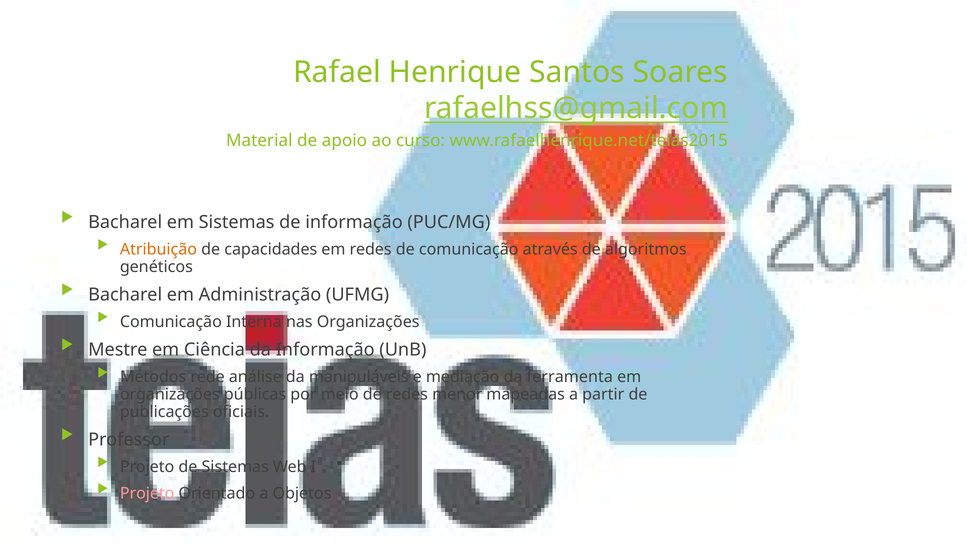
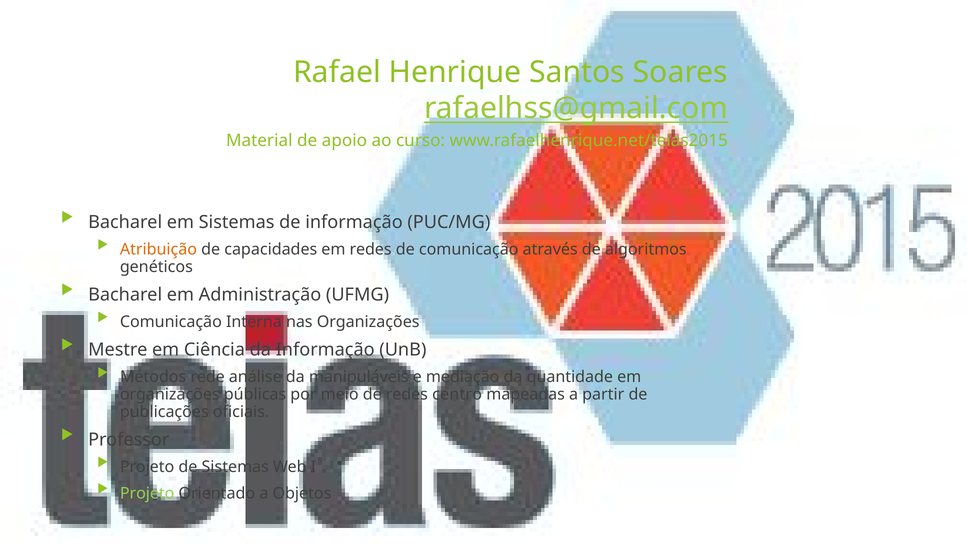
ferramenta: ferramenta -> quantidade (570, 377)
menor: menor -> centro (457, 394)
Projeto colour: pink -> light green (147, 493)
